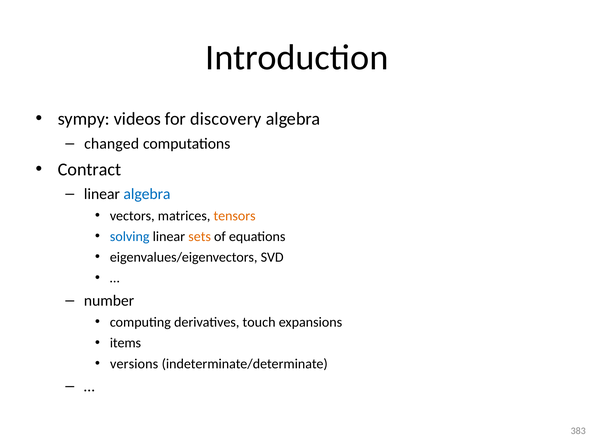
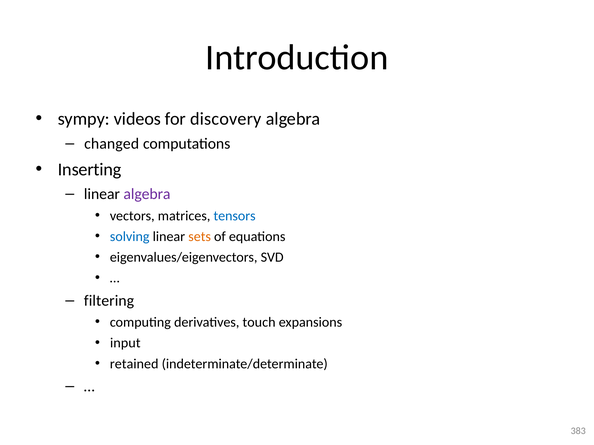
Contract: Contract -> Inserting (90, 170)
algebra colour: blue -> purple (147, 194)
tensors colour: orange -> blue (235, 216)
number: number -> filtering (109, 301)
items: items -> input (125, 343)
versions: versions -> retained (134, 364)
